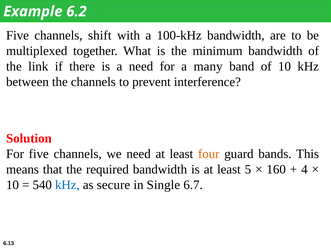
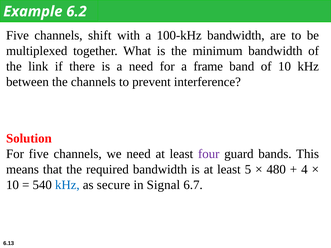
many: many -> frame (208, 66)
four colour: orange -> purple (209, 154)
160: 160 -> 480 (276, 170)
Single: Single -> Signal (163, 185)
